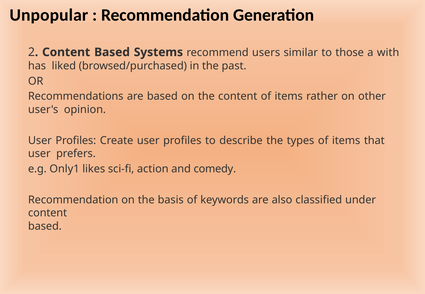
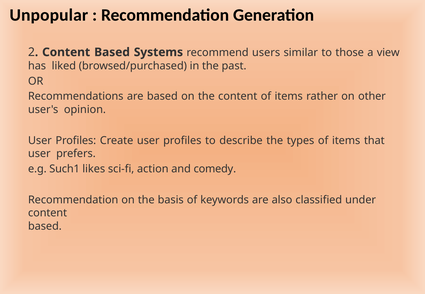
with: with -> view (388, 53)
Only1: Only1 -> Such1 (65, 169)
